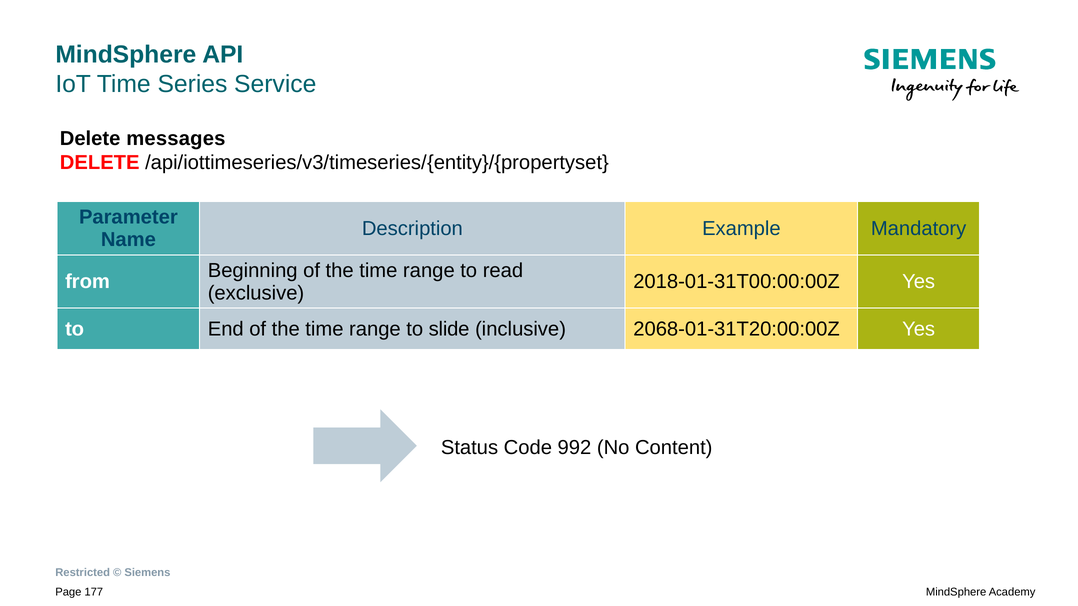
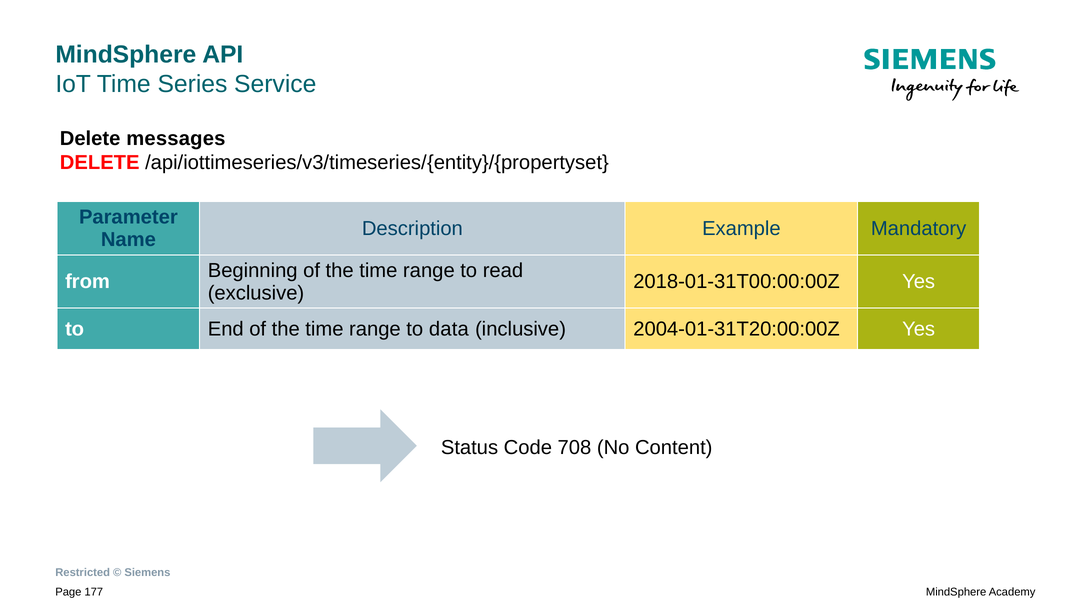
slide: slide -> data (449, 329)
2068-01-31T20:00:00Z: 2068-01-31T20:00:00Z -> 2004-01-31T20:00:00Z (737, 329)
992: 992 -> 708 (574, 448)
